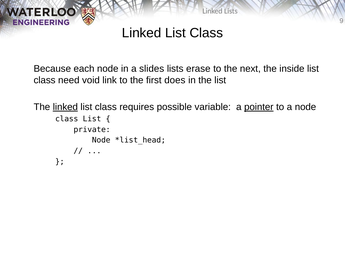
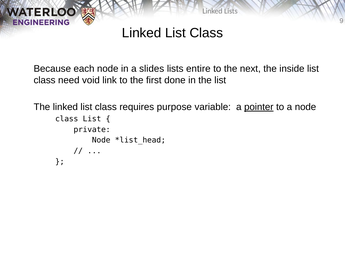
erase: erase -> entire (198, 69)
does: does -> done (175, 80)
linked underline: present -> none (65, 107)
possible: possible -> purpose (174, 107)
